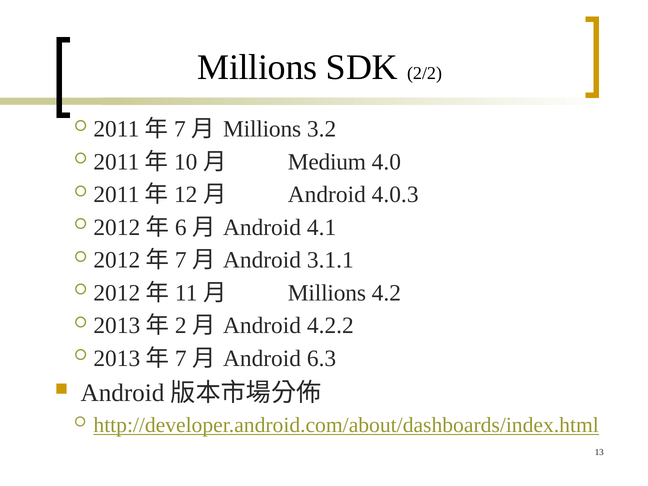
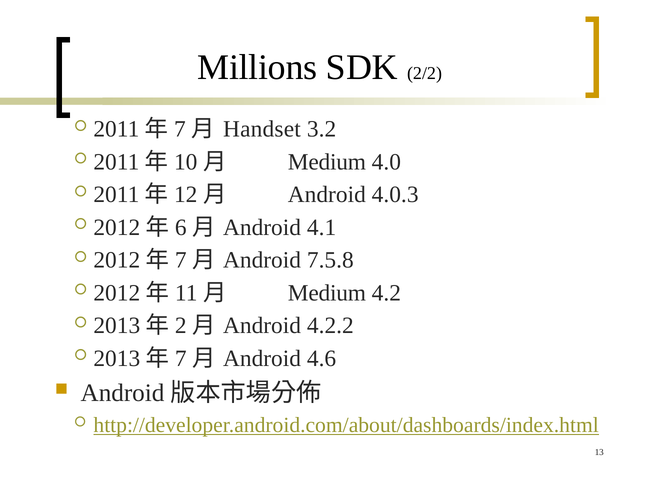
Millions: Millions -> Handset (262, 129)
3.1.1: 3.1.1 -> 7.5.8 (330, 260)
Millions: Millions -> Medium (327, 293)
6.3: 6.3 -> 4.6 (322, 358)
